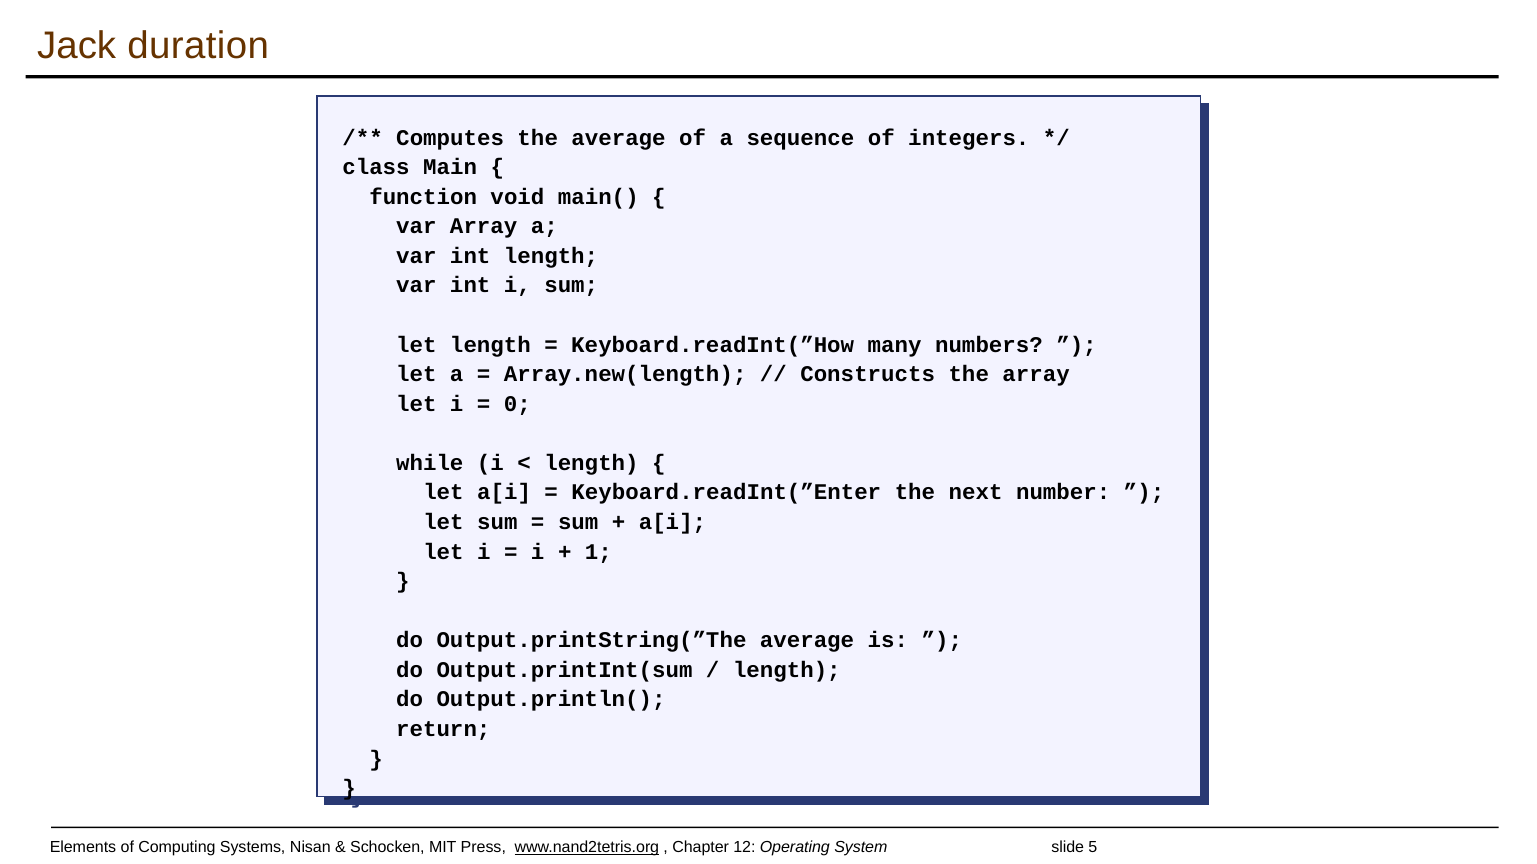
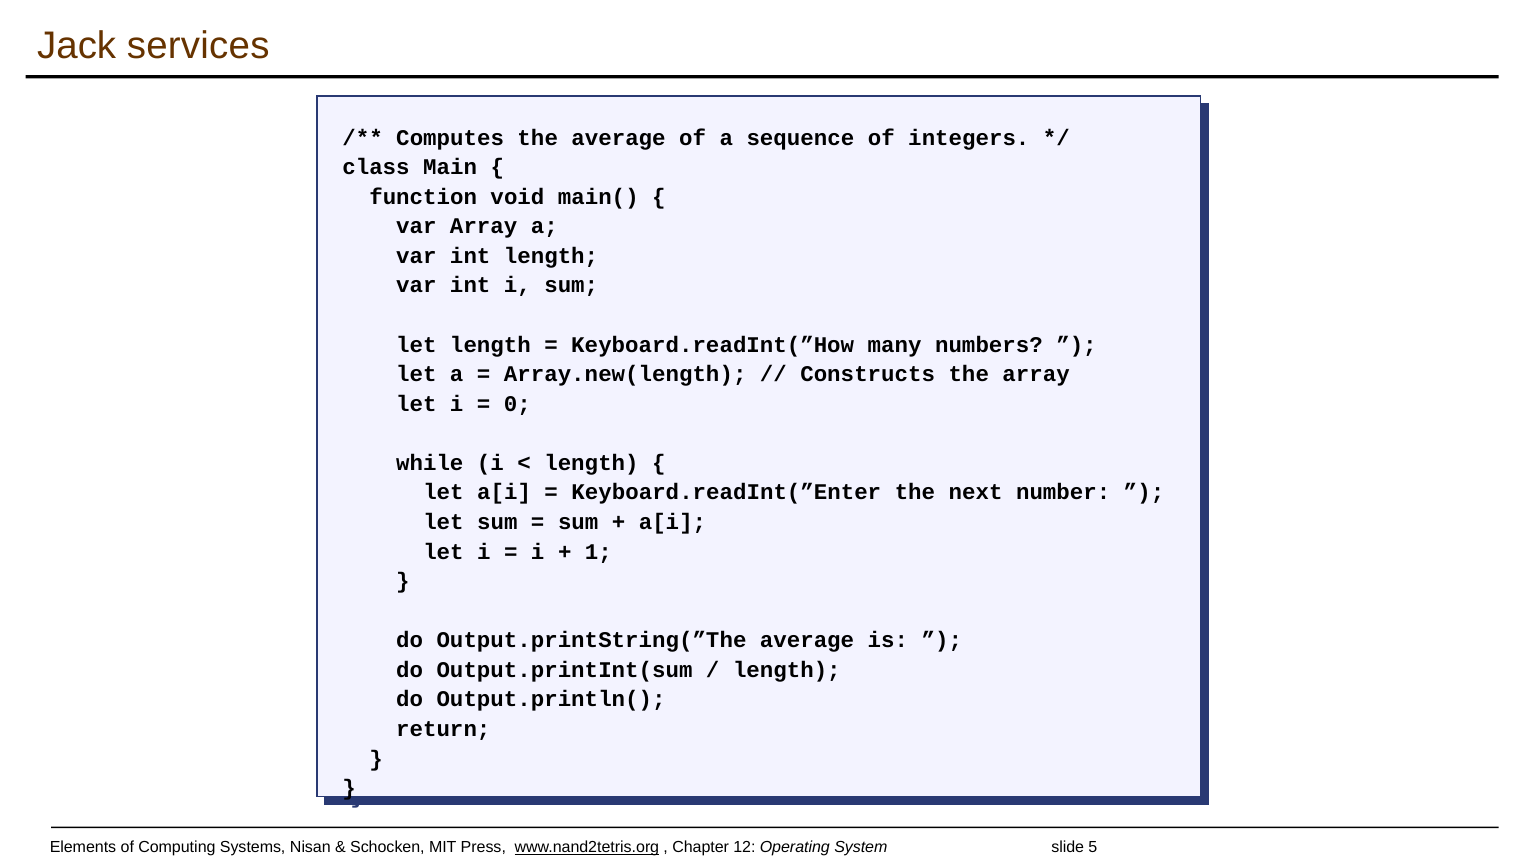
duration: duration -> services (198, 46)
